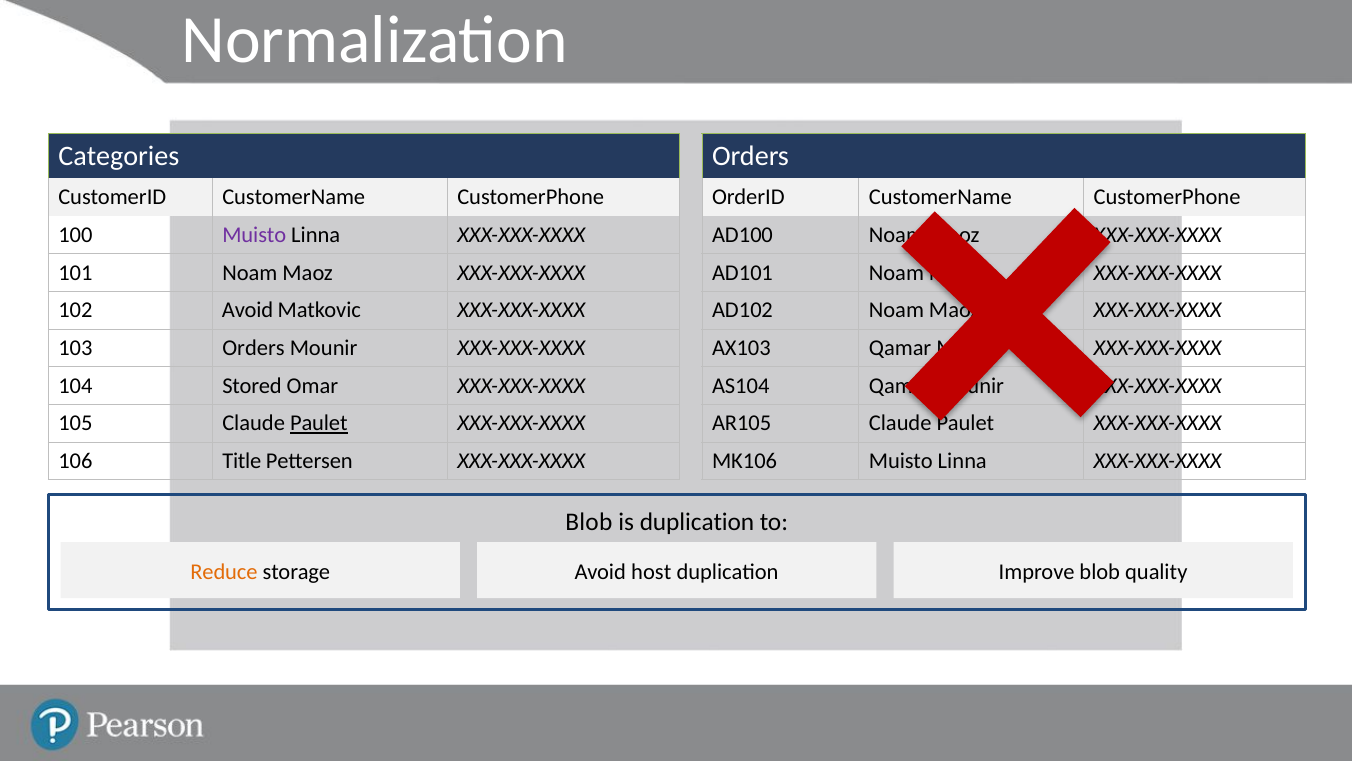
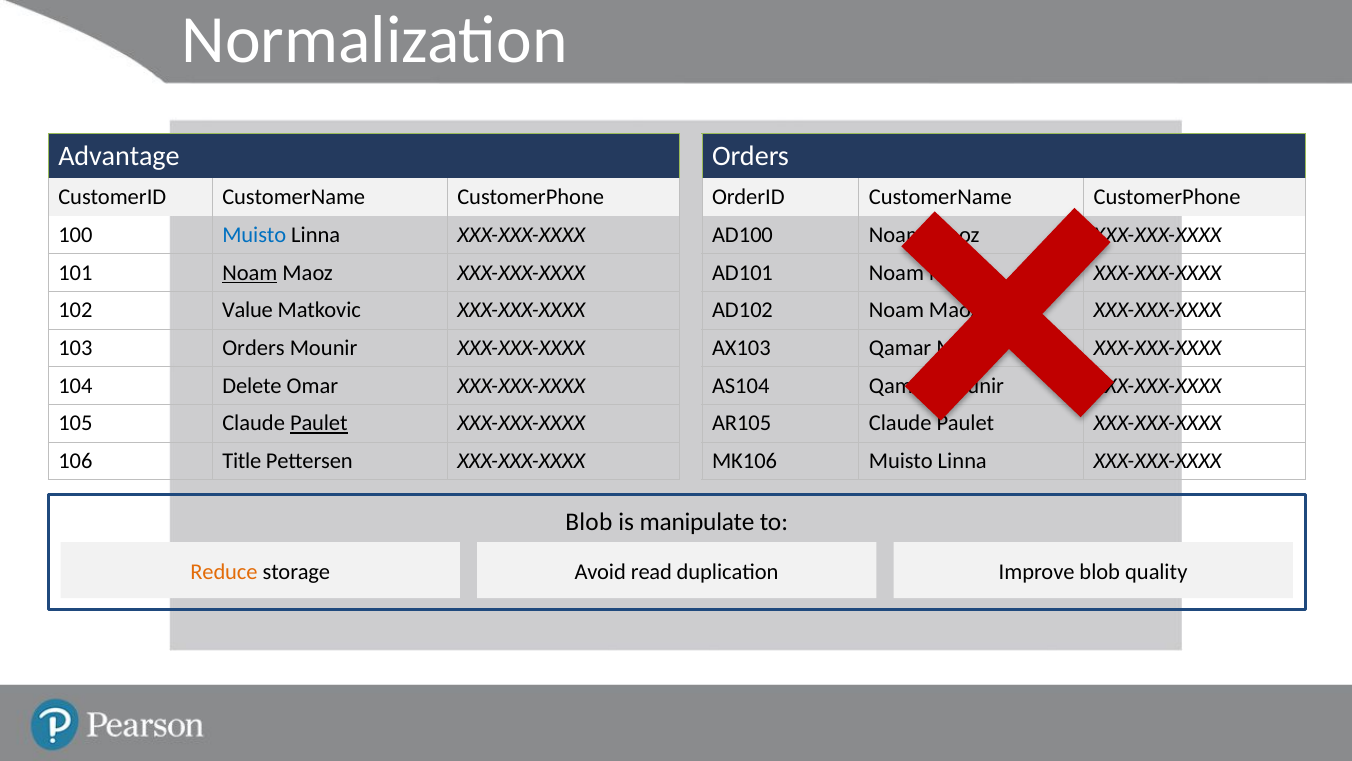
Categories: Categories -> Advantage (119, 156)
Muisto colour: purple -> blue (254, 235)
Noam underline: none -> present (250, 273)
102 Avoid: Avoid -> Value (248, 310)
Stored: Stored -> Delete (252, 386)
is duplication: duplication -> manipulate (697, 521)
host: host -> read (651, 571)
